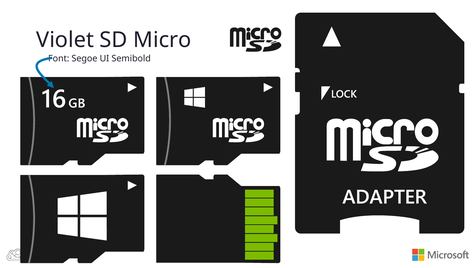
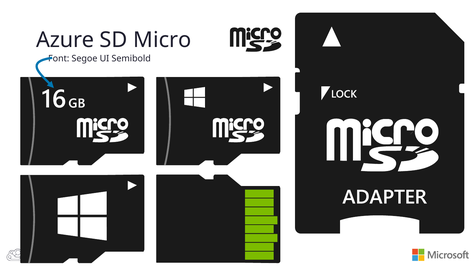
Violet: Violet -> Azure (65, 40)
